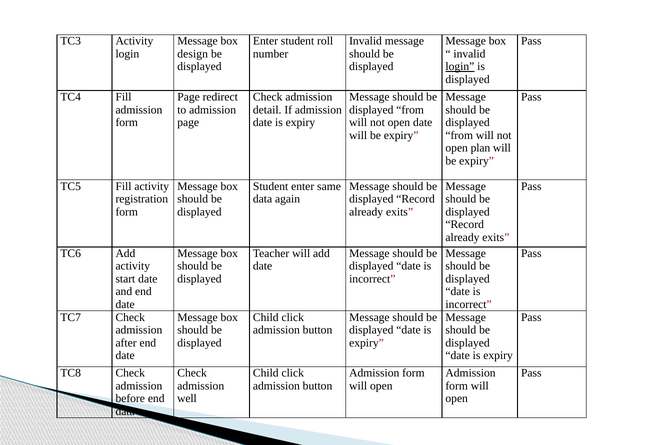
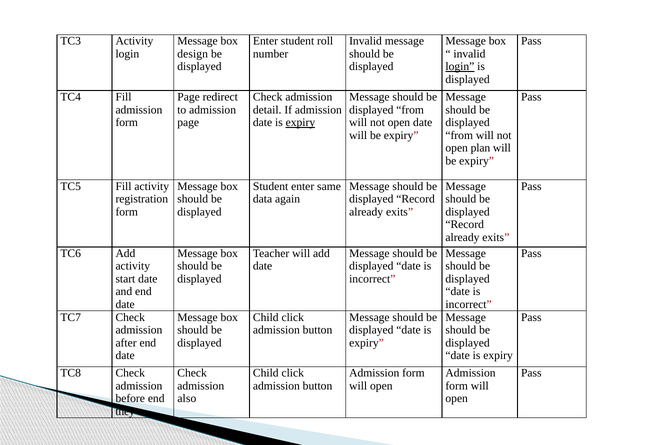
expiry underline: none -> present (300, 123)
well: well -> also (187, 399)
data: data -> they (125, 412)
